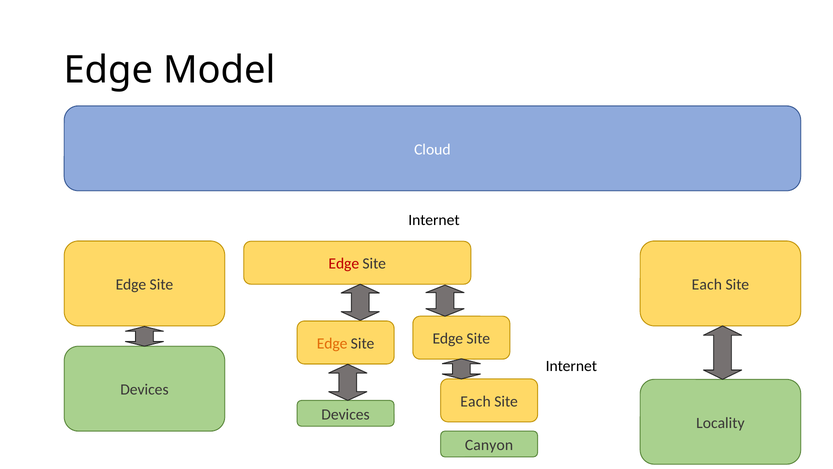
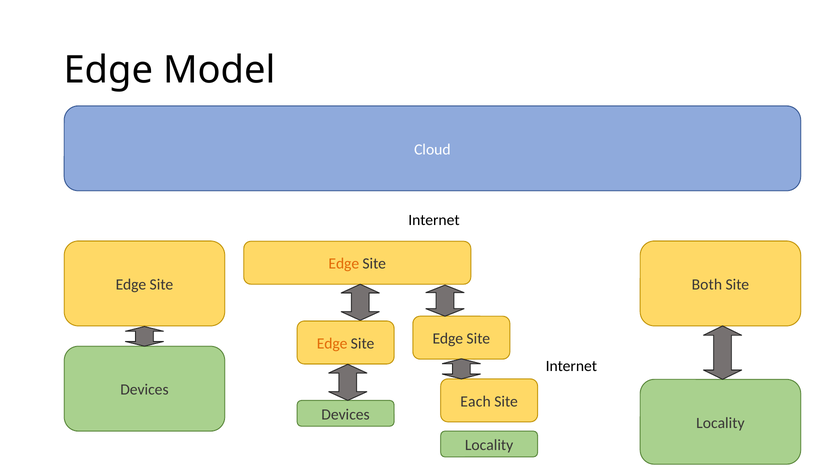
Edge colour: red -> orange (344, 264)
Each: Each -> Both (707, 284)
Canyon: Canyon -> Locality (489, 445)
